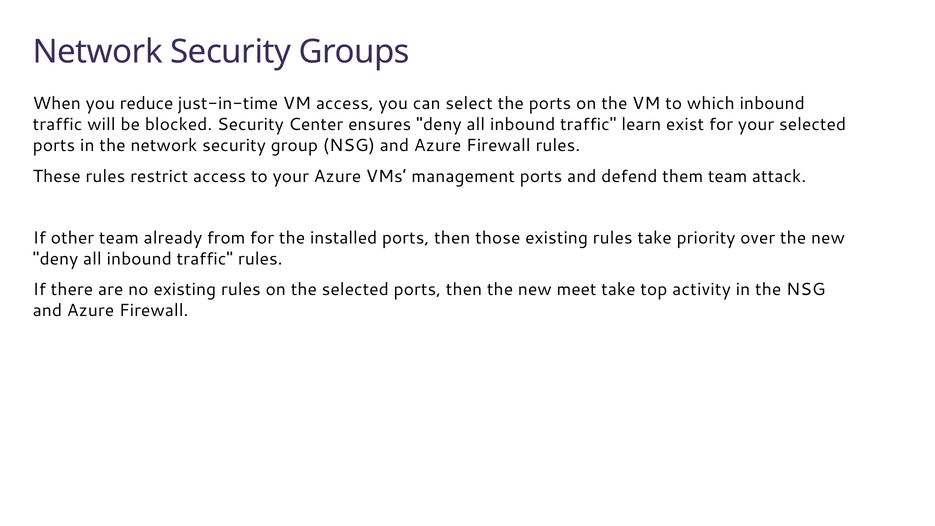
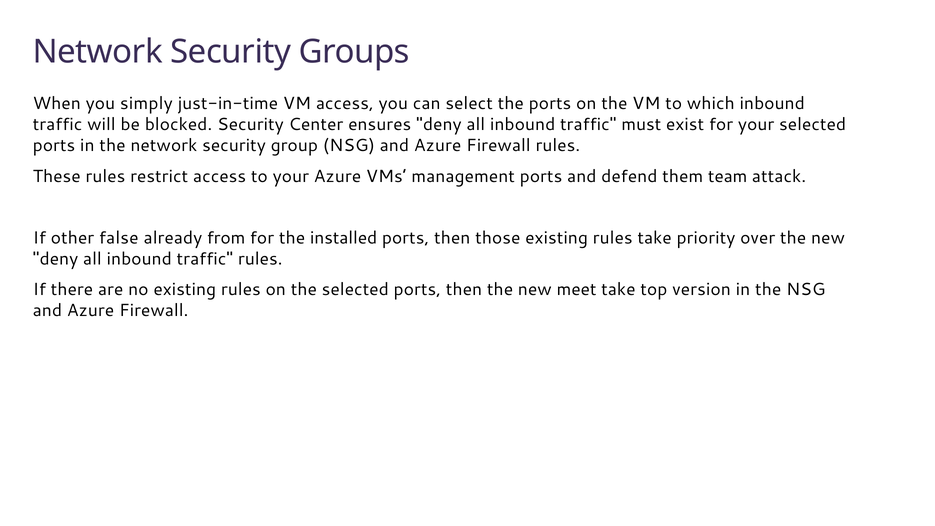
reduce: reduce -> simply (146, 103)
learn: learn -> must (641, 124)
other team: team -> false (119, 238)
activity: activity -> version (702, 290)
